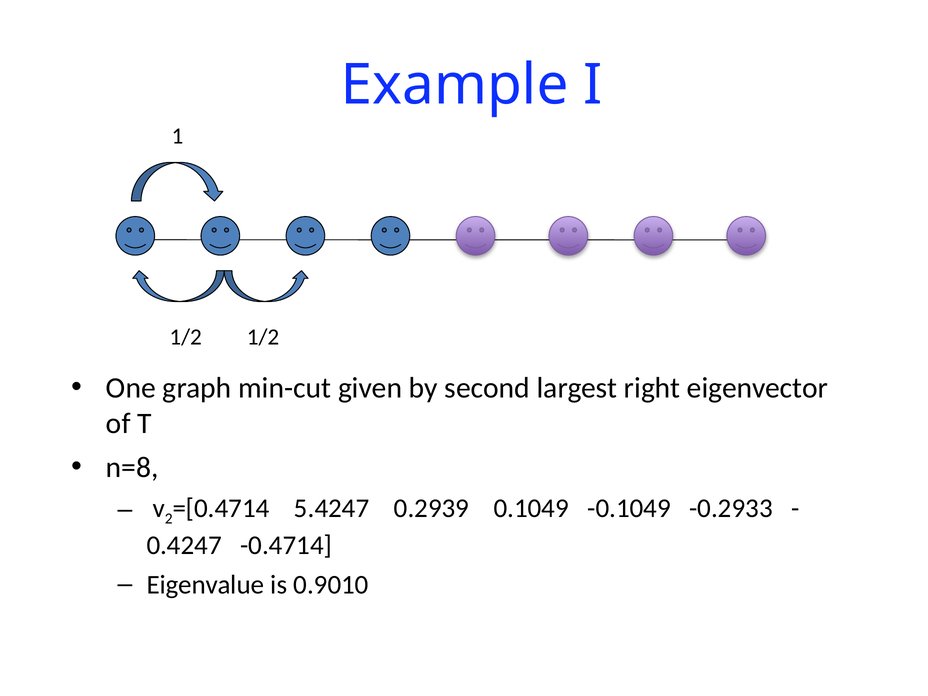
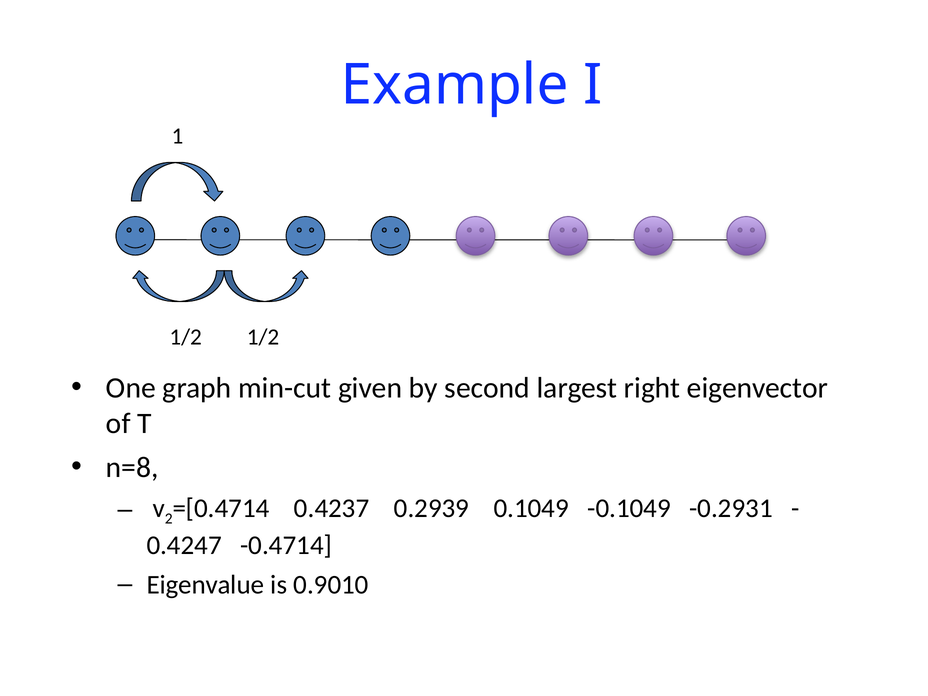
5.4247: 5.4247 -> 0.4237 (332, 508)
-0.2933: -0.2933 -> -0.2931 (731, 508)
